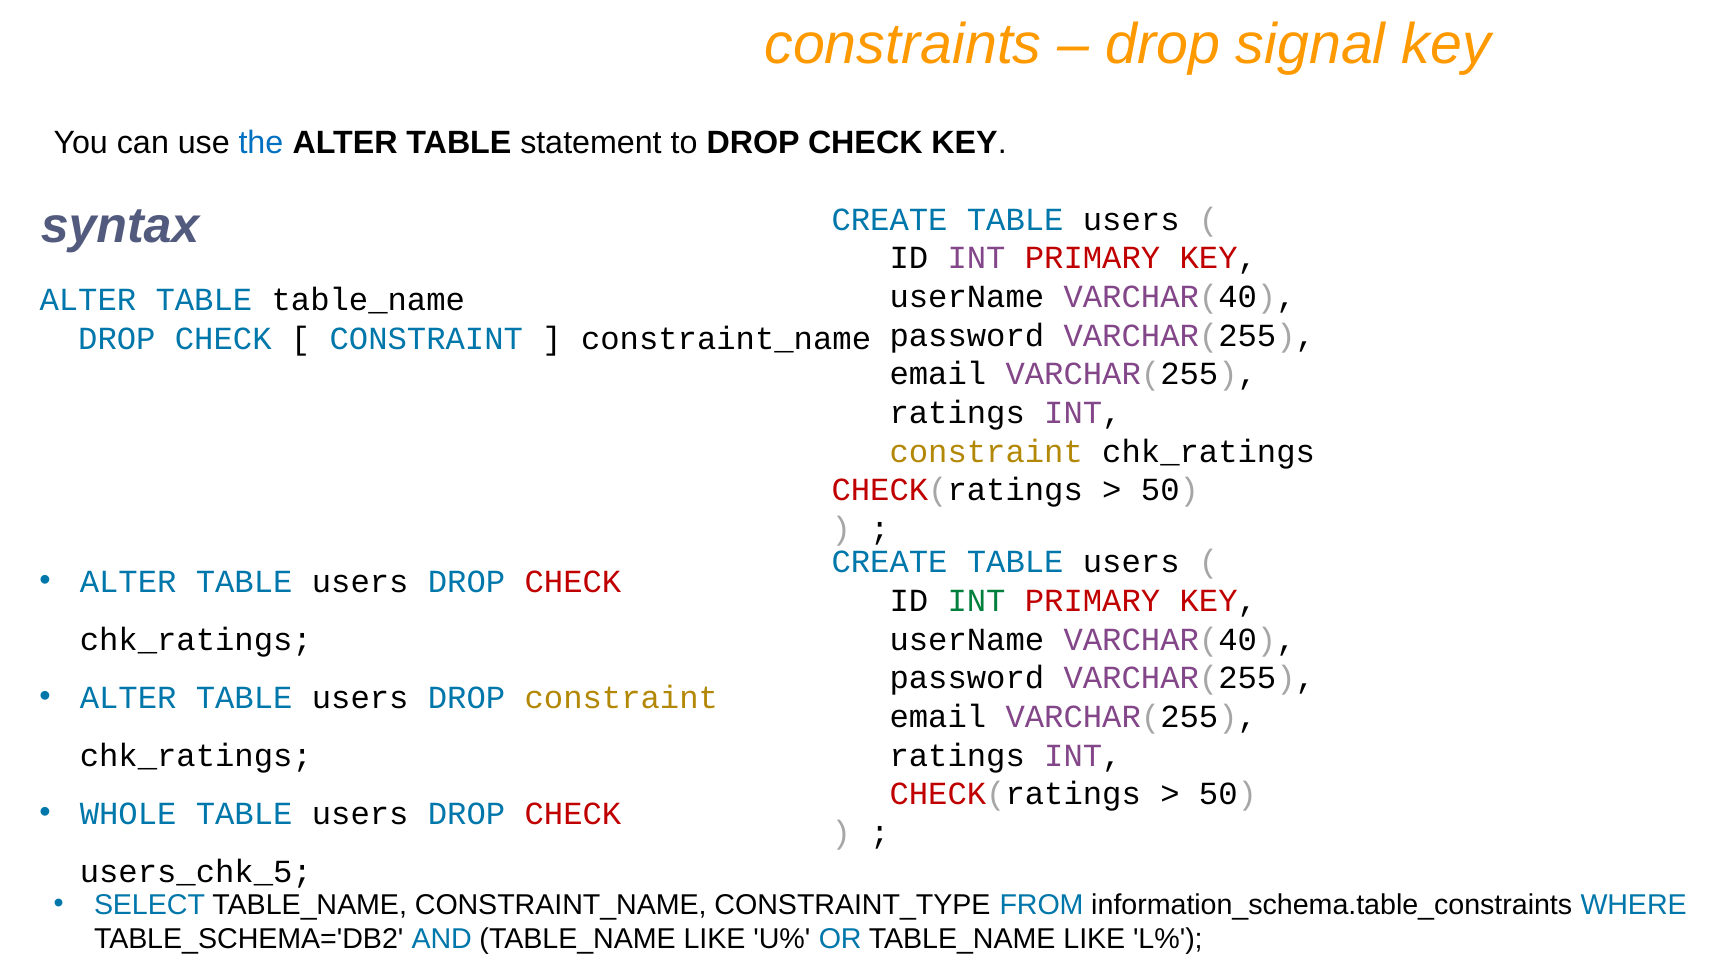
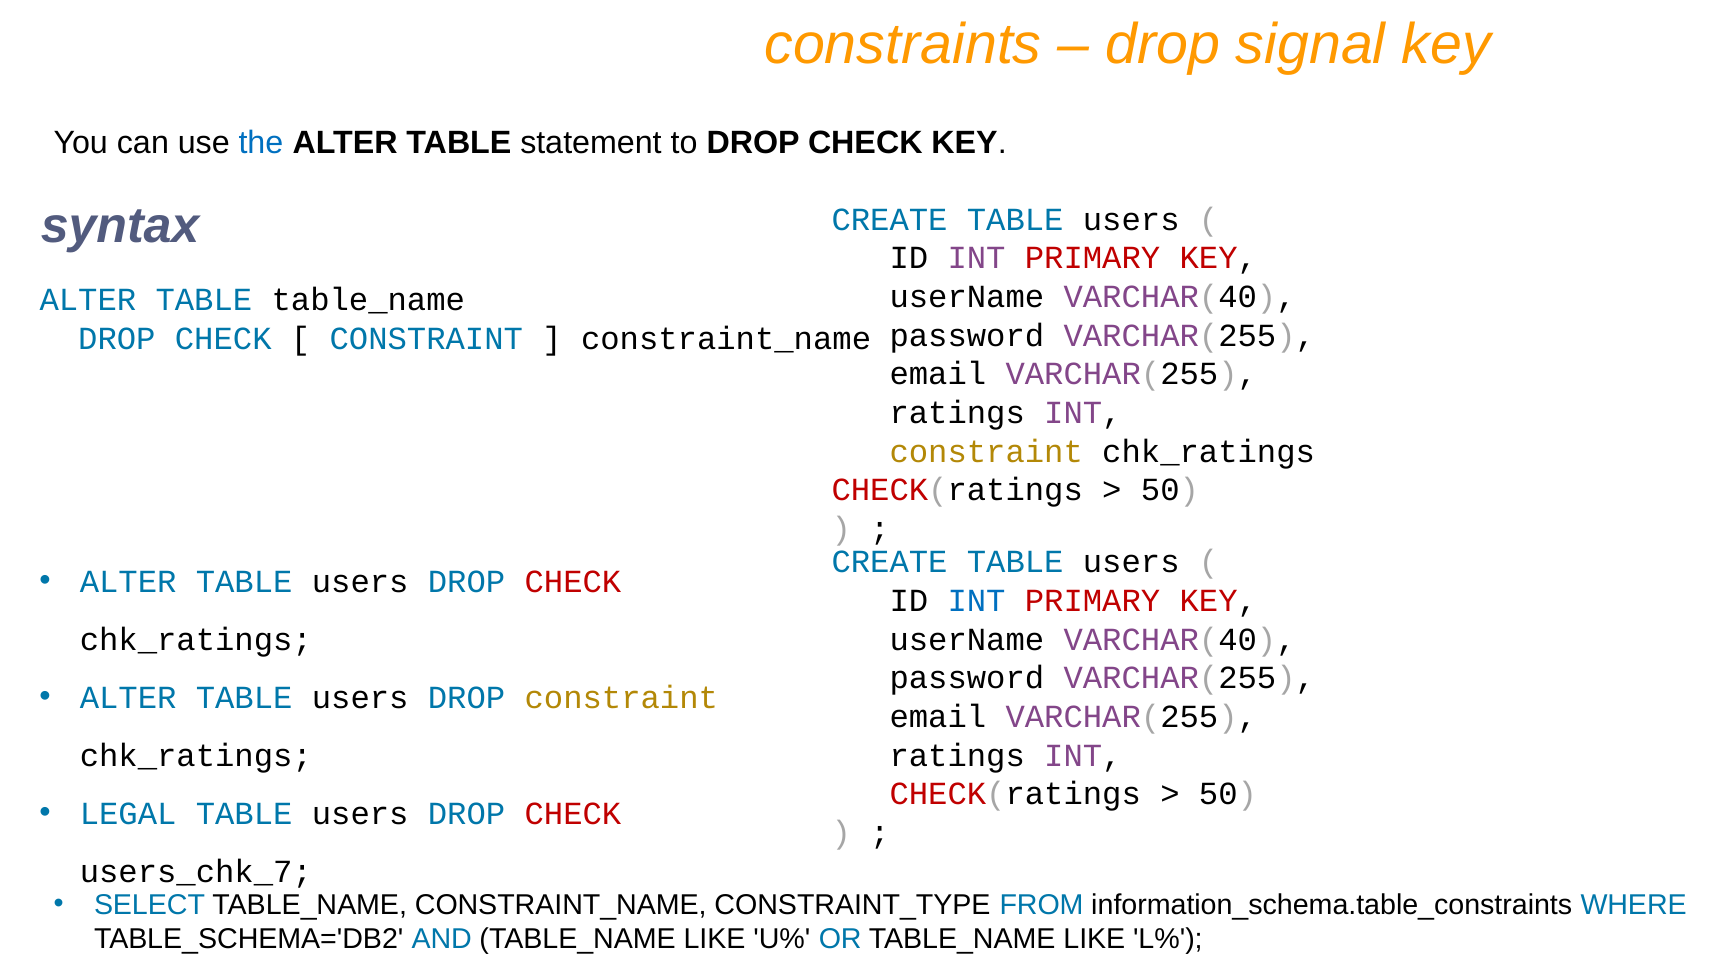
INT colour: green -> blue (977, 601)
WHOLE: WHOLE -> LEGAL (128, 814)
users_chk_5: users_chk_5 -> users_chk_7 (196, 872)
